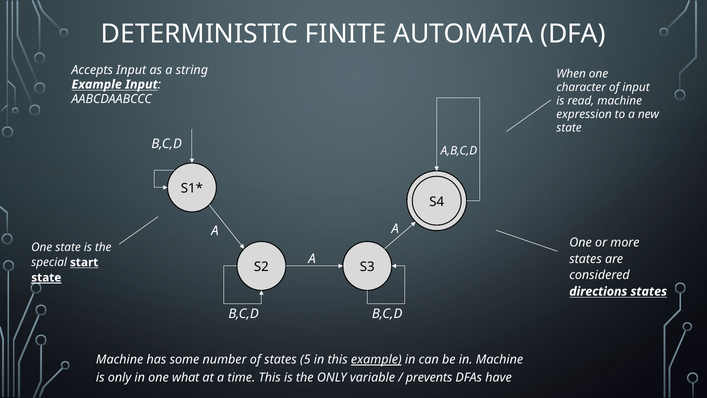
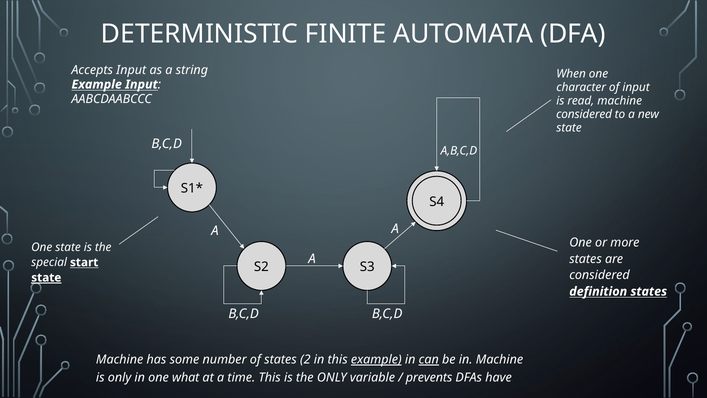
expression: expression -> considered (584, 114)
directions: directions -> definition (598, 291)
5: 5 -> 2 (305, 359)
can underline: none -> present (429, 359)
